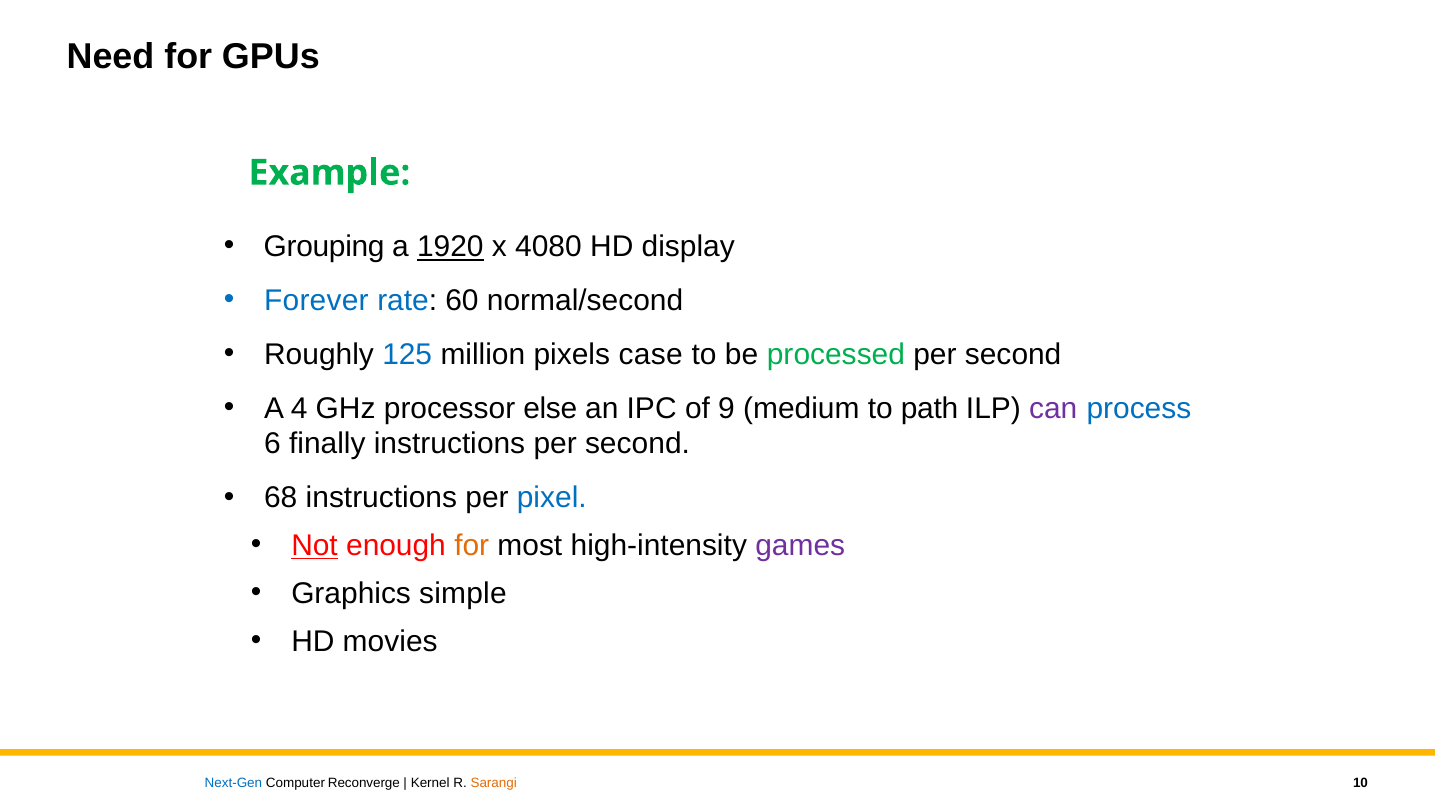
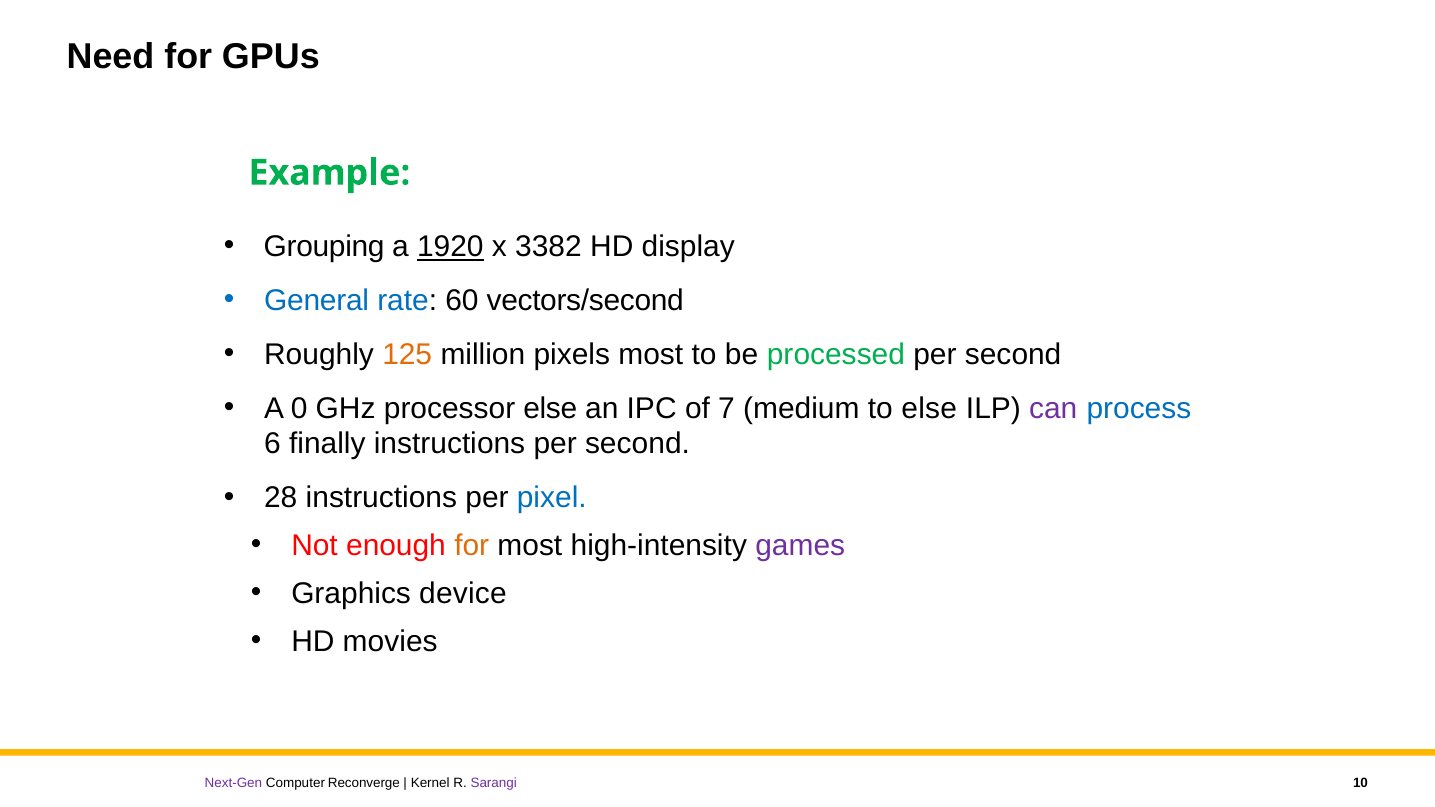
4080: 4080 -> 3382 (548, 247)
Forever: Forever -> General (317, 301)
normal/second: normal/second -> vectors/second (585, 301)
125 colour: blue -> orange (407, 354)
pixels case: case -> most (651, 354)
4: 4 -> 0 (299, 408)
9: 9 -> 7 (726, 408)
to path: path -> else (929, 408)
68: 68 -> 28 (281, 498)
Not underline: present -> none (315, 546)
simple: simple -> device (463, 594)
Next-Gen colour: blue -> purple (233, 783)
Sarangi colour: orange -> purple (494, 783)
